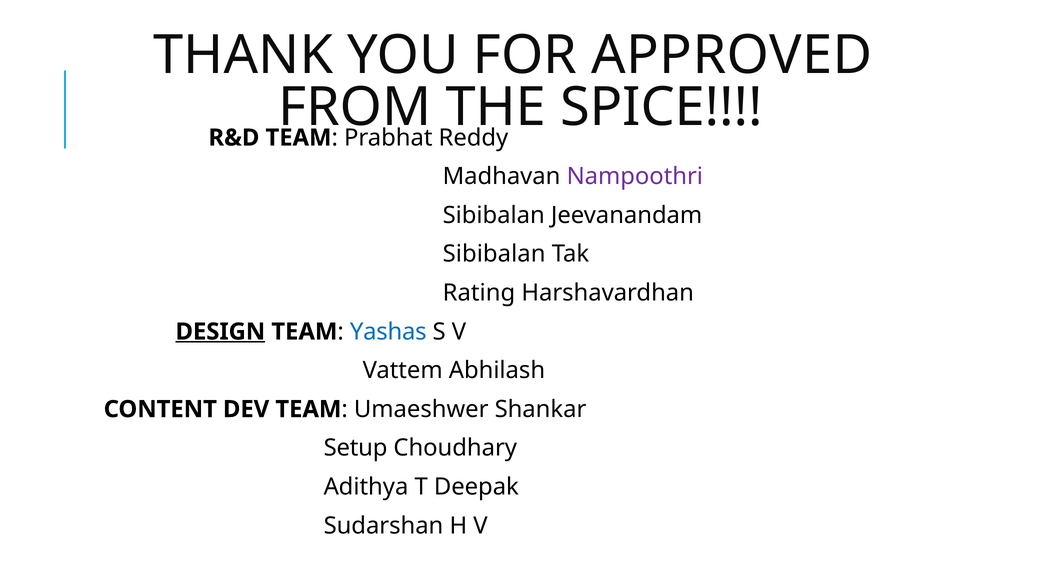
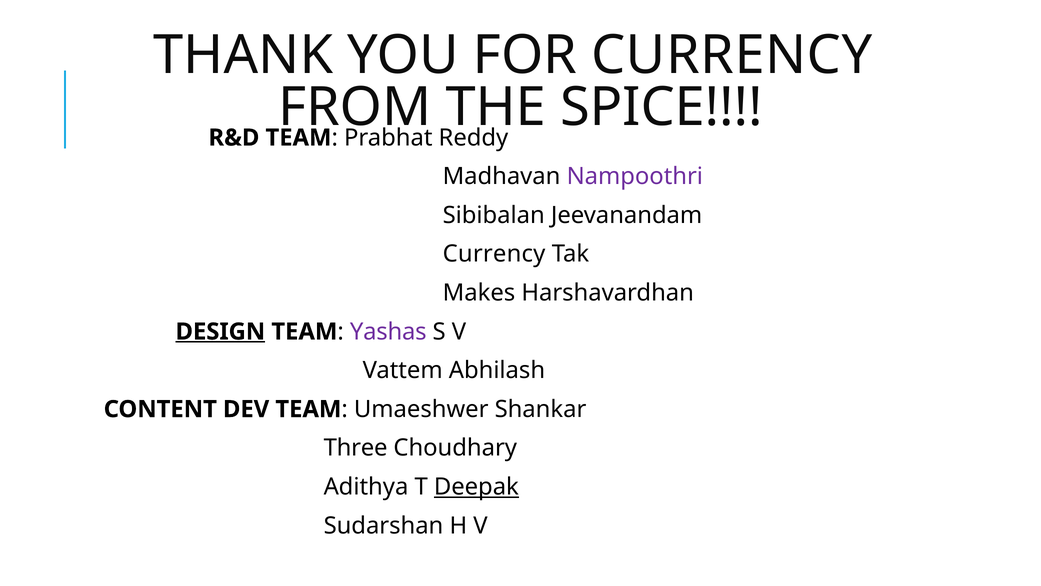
FOR APPROVED: APPROVED -> CURRENCY (732, 55)
Sibibalan: Sibibalan -> Currency (494, 254)
Rating: Rating -> Makes (479, 293)
Yashas colour: blue -> purple (388, 331)
Setup: Setup -> Three (356, 448)
Deepak underline: none -> present (476, 486)
